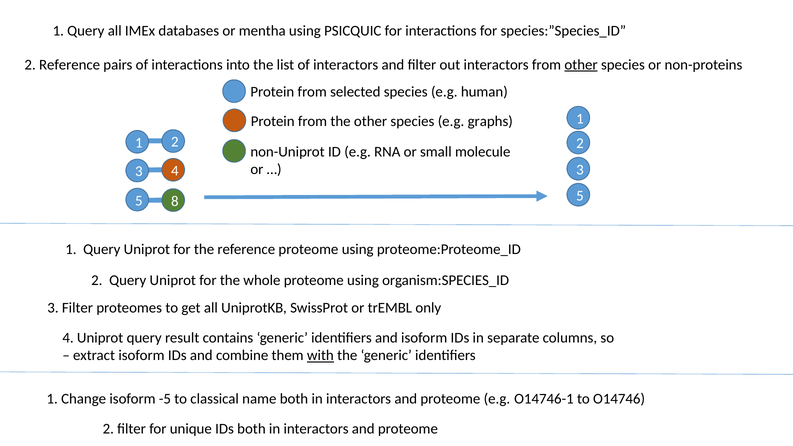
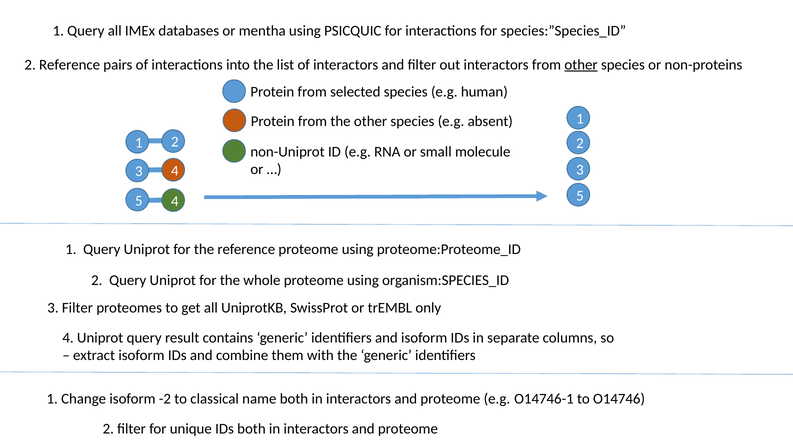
graphs: graphs -> absent (490, 121)
5 8: 8 -> 4 (175, 201)
with underline: present -> none (320, 356)
-5: -5 -> -2 (165, 399)
